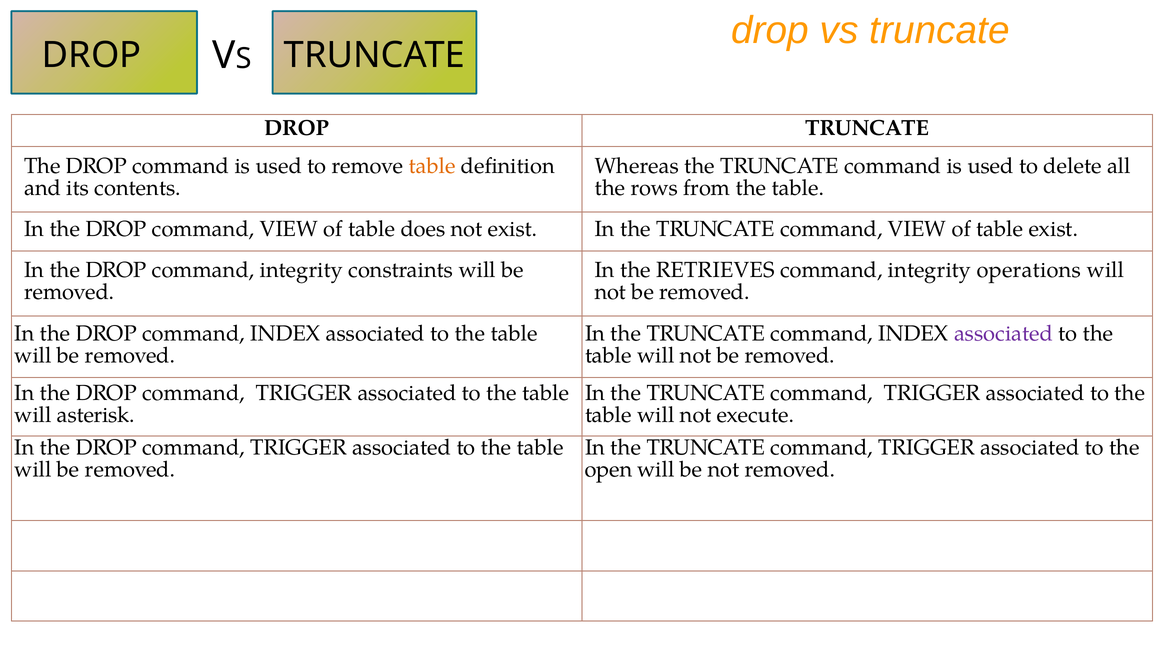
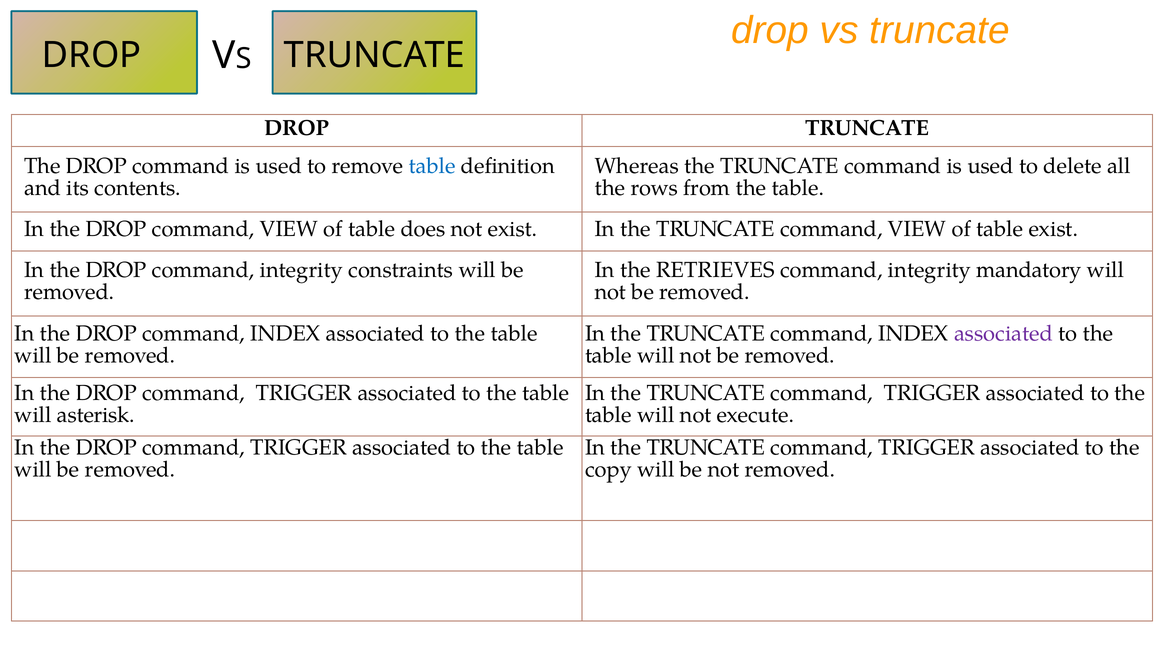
table colour: orange -> blue (432, 166)
operations: operations -> mandatory (1029, 270)
open: open -> copy (608, 469)
